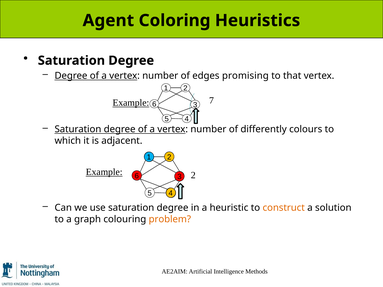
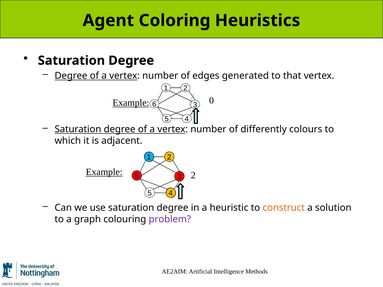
promising: promising -> generated (245, 76)
7: 7 -> 0 (211, 101)
problem colour: orange -> purple (170, 219)
